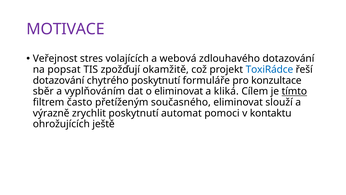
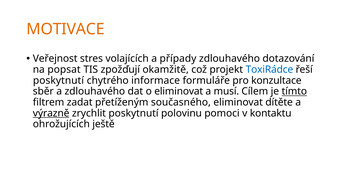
MOTIVACE colour: purple -> orange (65, 29)
webová: webová -> případy (178, 58)
dotazování: dotazování -> poskytnutí (58, 80)
chytrého poskytnutí: poskytnutí -> informace (156, 80)
a vyplňováním: vyplňováním -> zdlouhavého (95, 91)
kliká: kliká -> musí (226, 91)
často: často -> zadat (80, 102)
slouží: slouží -> dítěte (279, 102)
výrazně underline: none -> present (51, 113)
automat: automat -> polovinu (181, 113)
